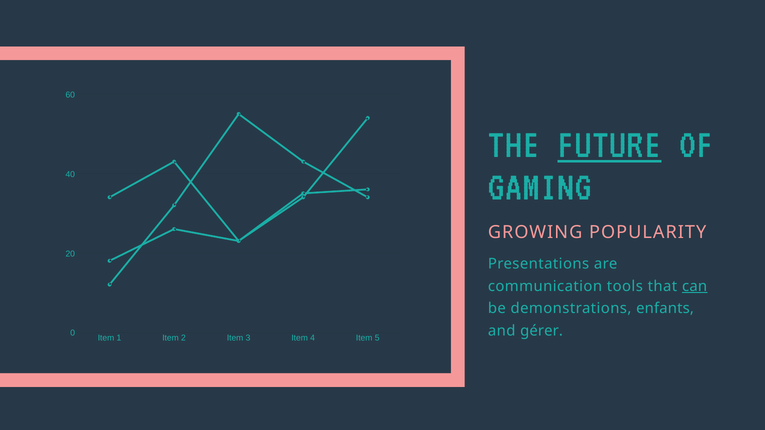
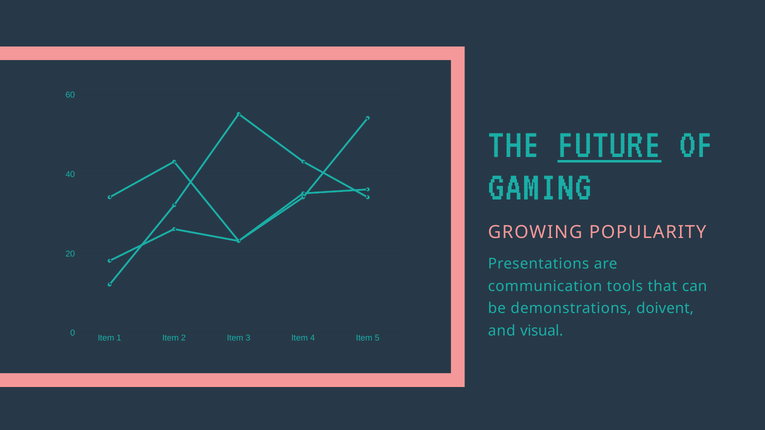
can underline: present -> none (695, 286)
enfants: enfants -> doivent (665, 309)
gérer: gérer -> visual (542, 331)
